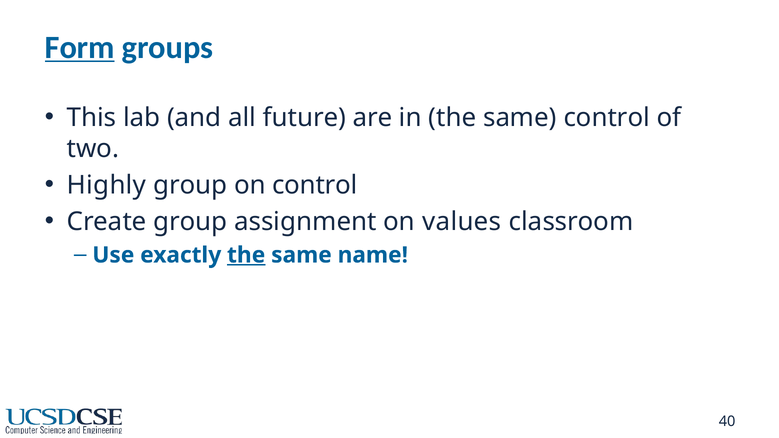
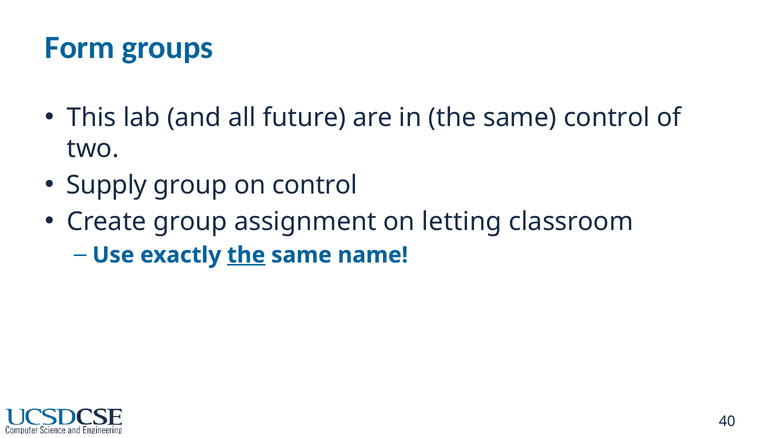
Form underline: present -> none (80, 47)
Highly: Highly -> Supply (107, 185)
values: values -> letting (462, 222)
